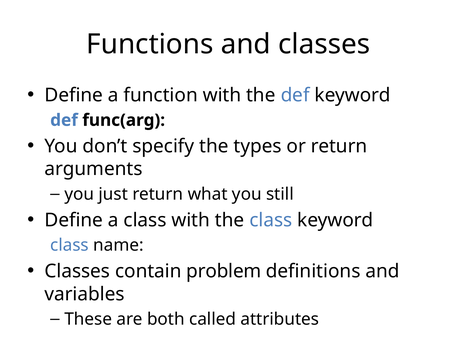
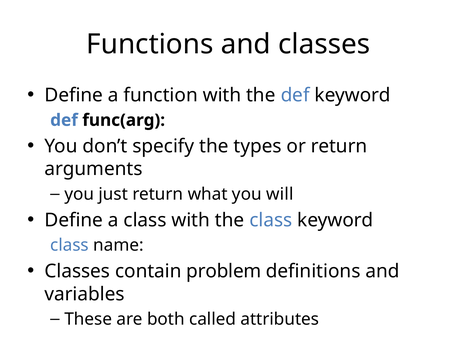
still: still -> will (280, 194)
